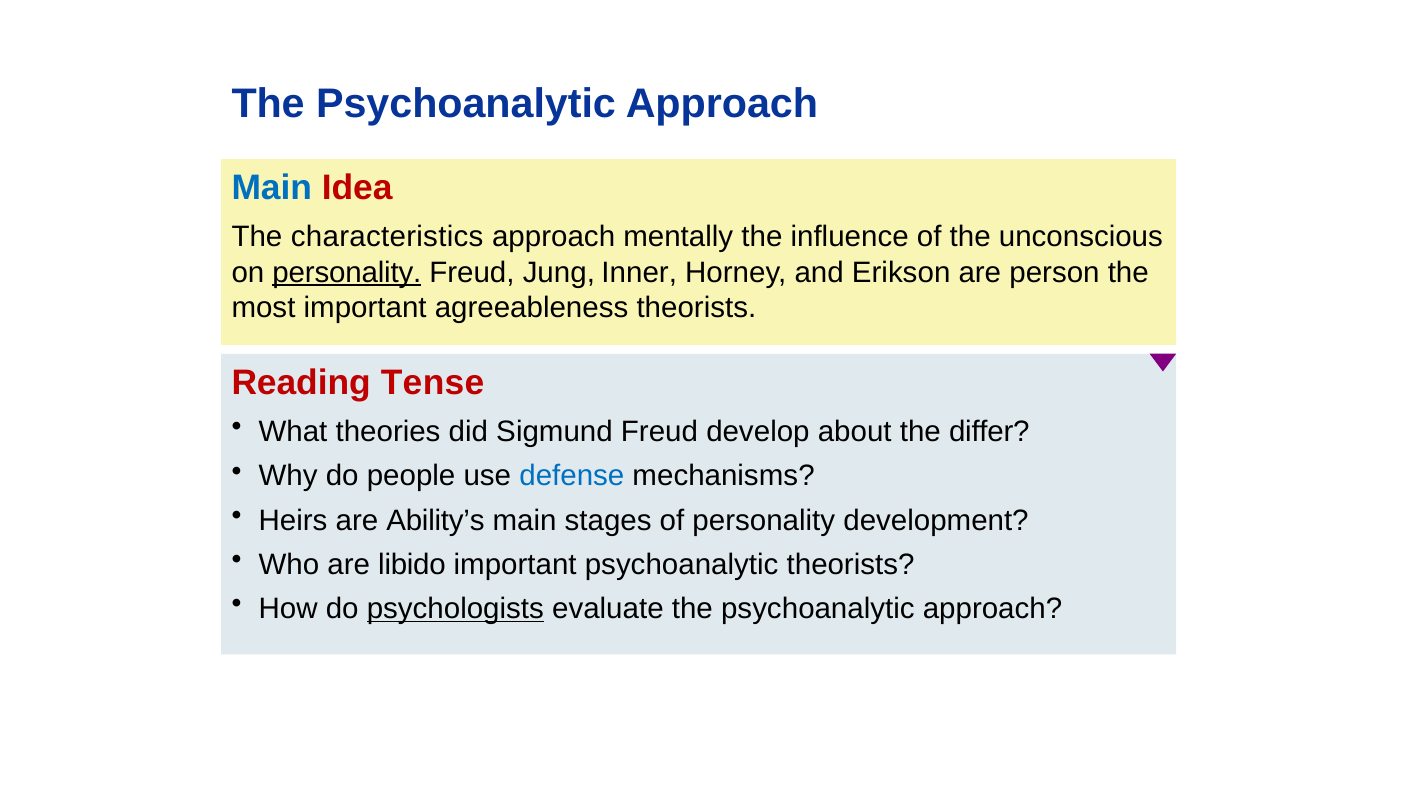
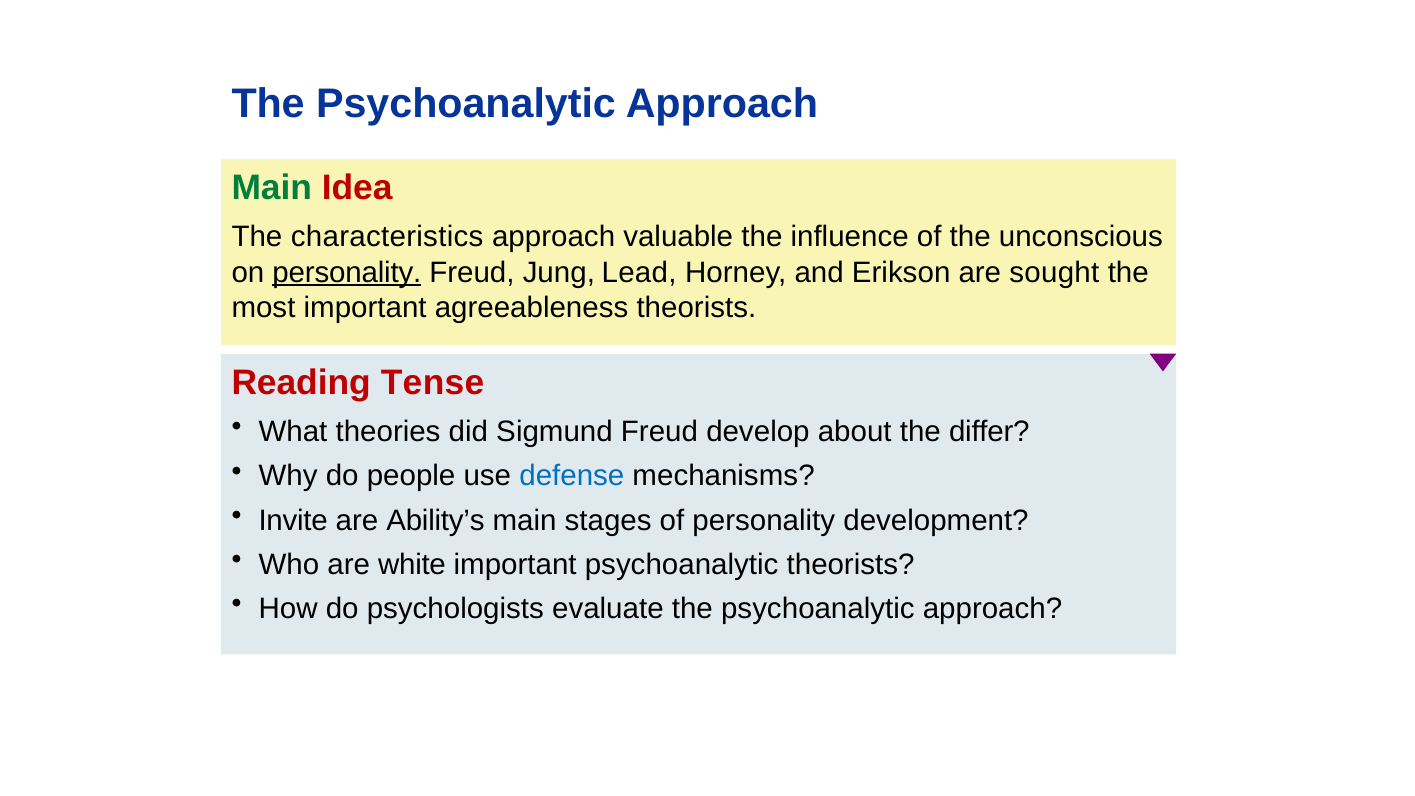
Main colour: blue -> green (272, 188)
mentally: mentally -> valuable (678, 237)
Inner: Inner -> Lead (639, 273)
person: person -> sought (1054, 273)
Heirs: Heirs -> Invite (293, 520)
libido: libido -> white (412, 565)
psychologists underline: present -> none (455, 609)
